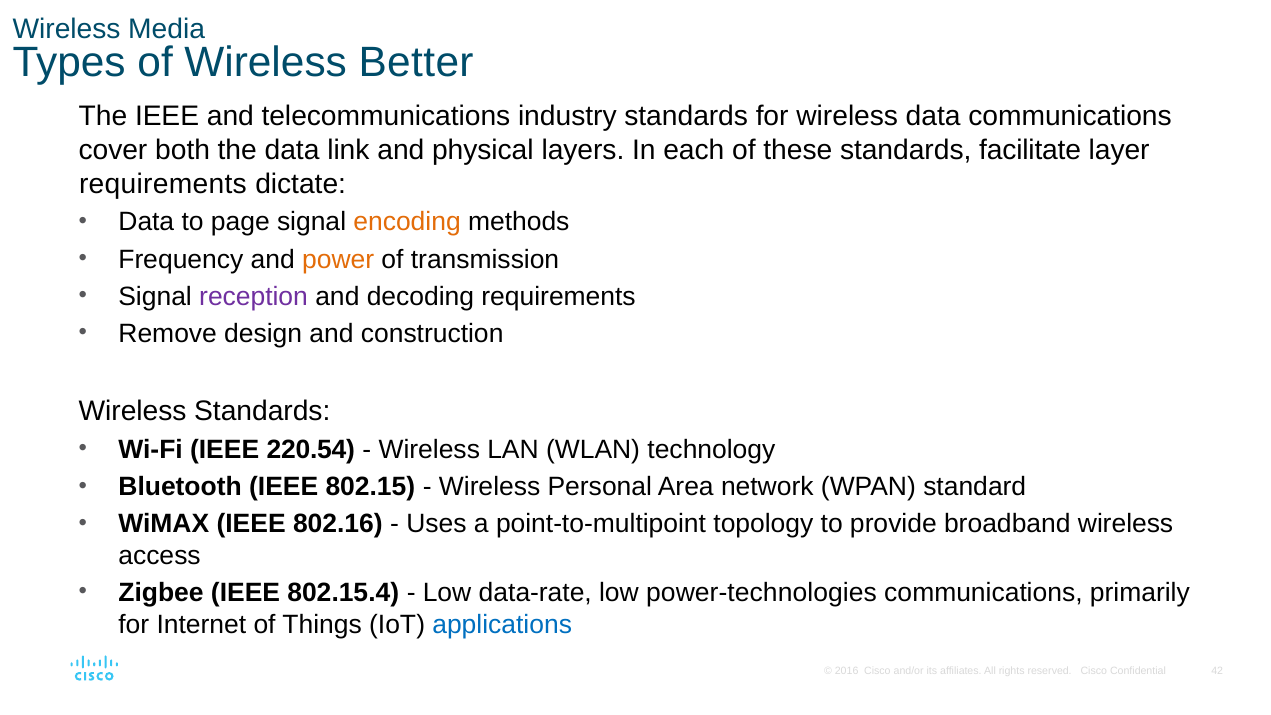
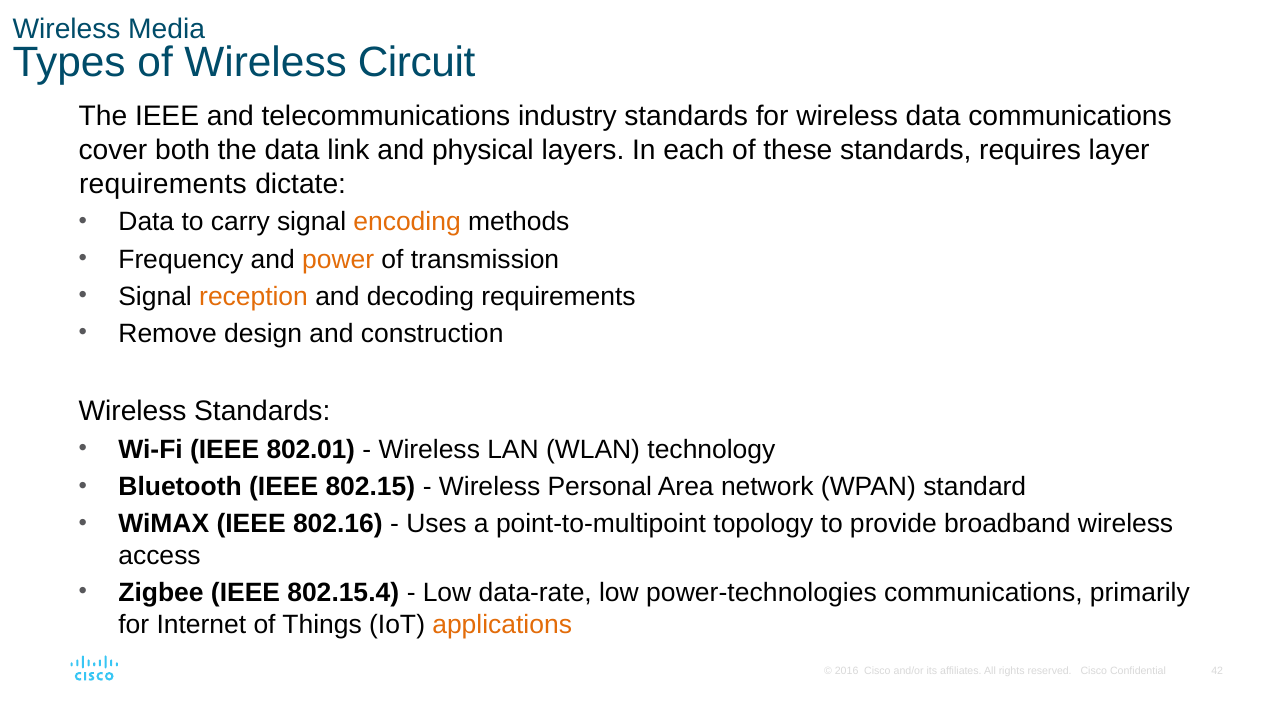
Better: Better -> Circuit (417, 63)
facilitate: facilitate -> requires (1030, 150)
page: page -> carry (240, 222)
reception colour: purple -> orange (254, 296)
220.54: 220.54 -> 802.01 (311, 450)
applications colour: blue -> orange (502, 624)
